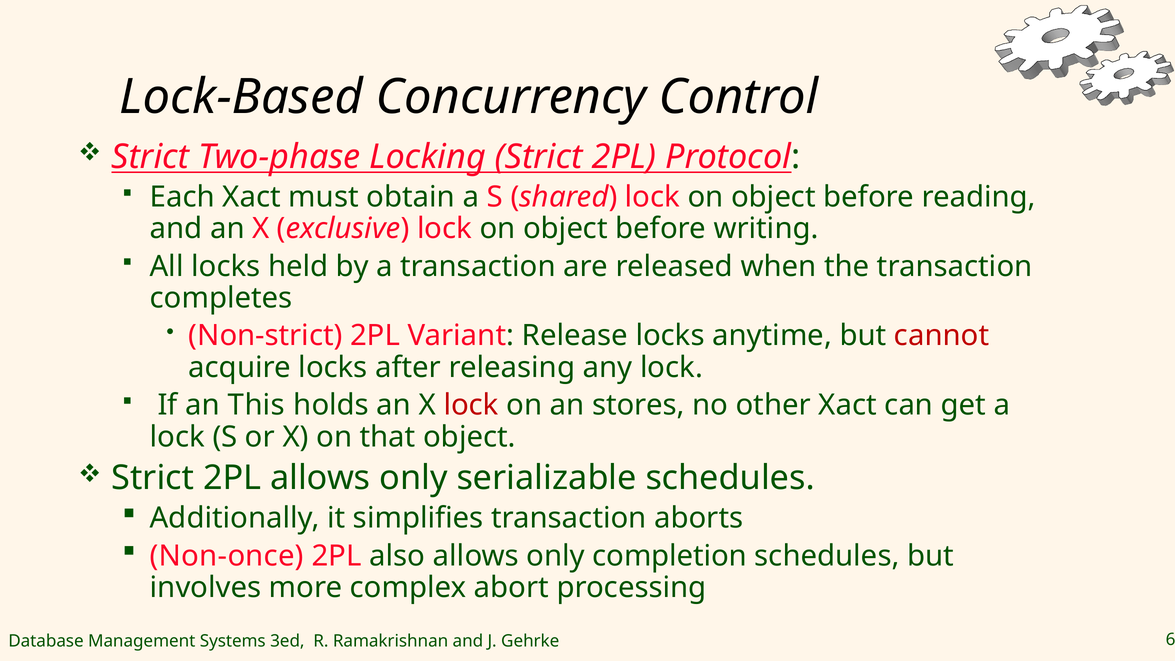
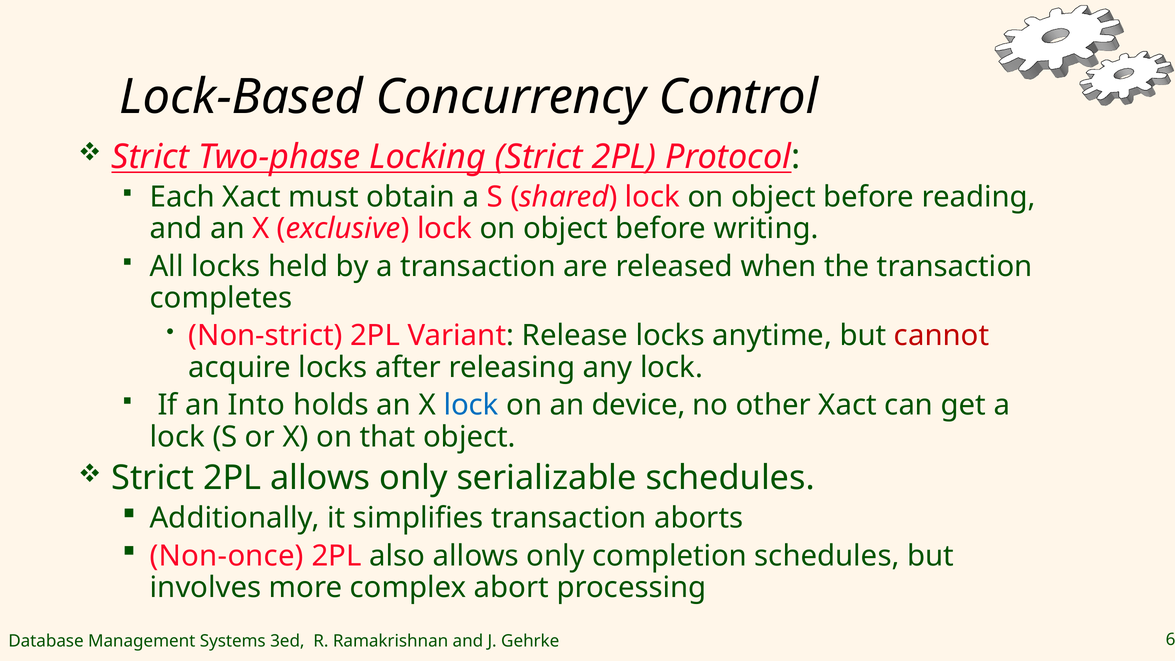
This: This -> Into (256, 405)
lock colour: red -> blue (471, 405)
stores: stores -> device (638, 405)
